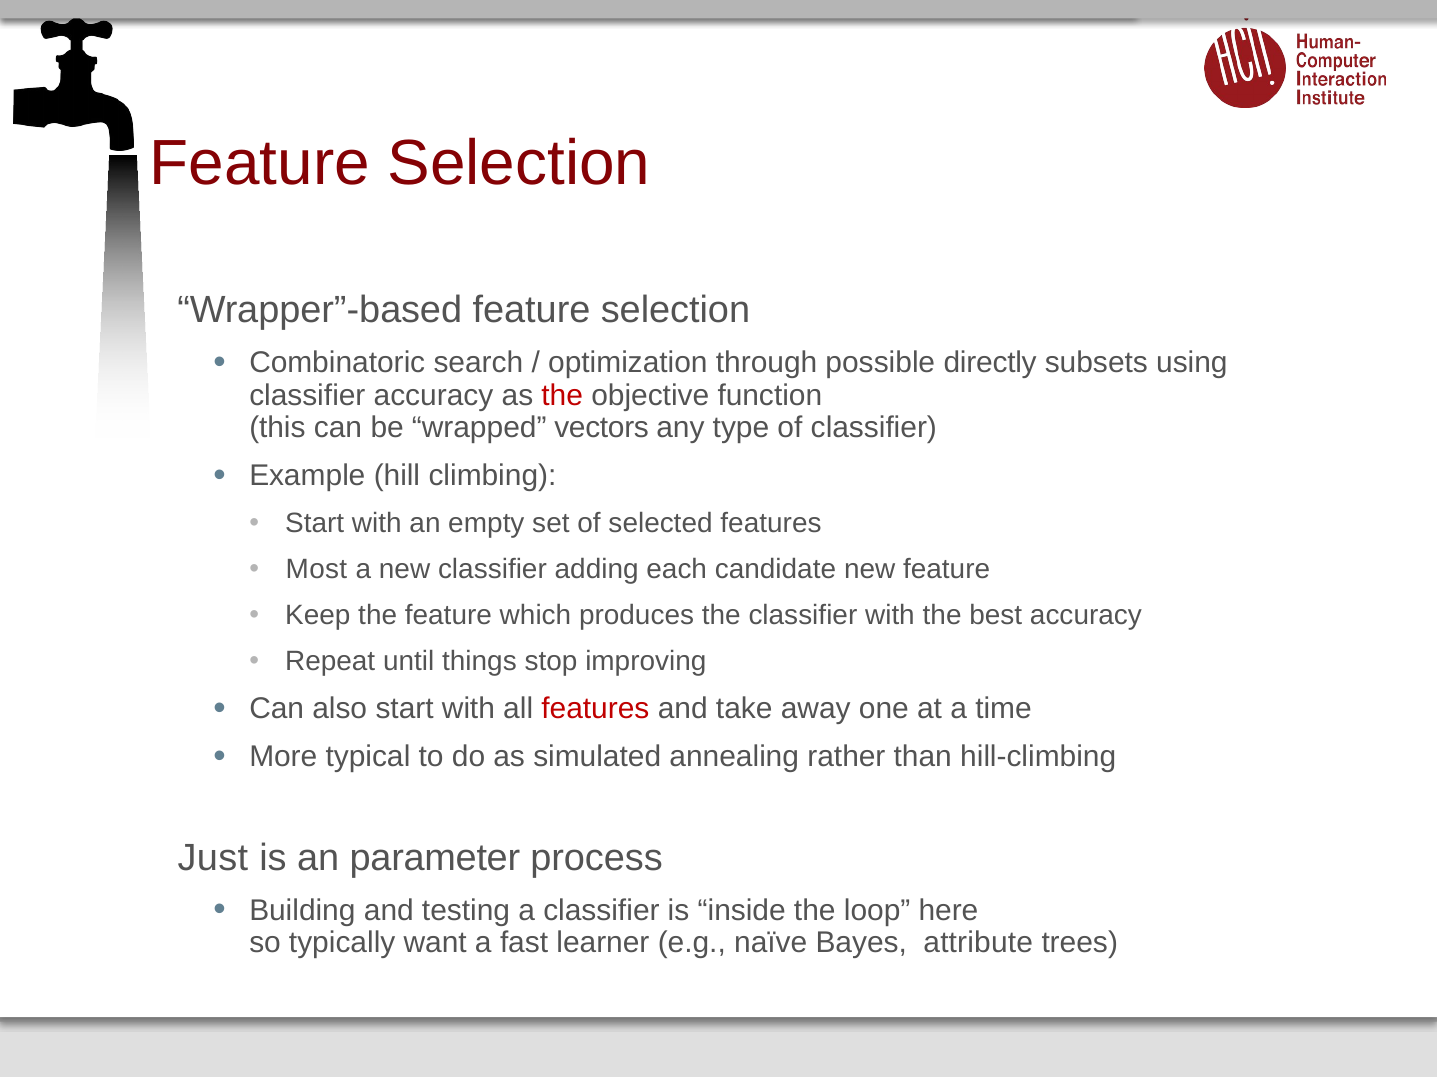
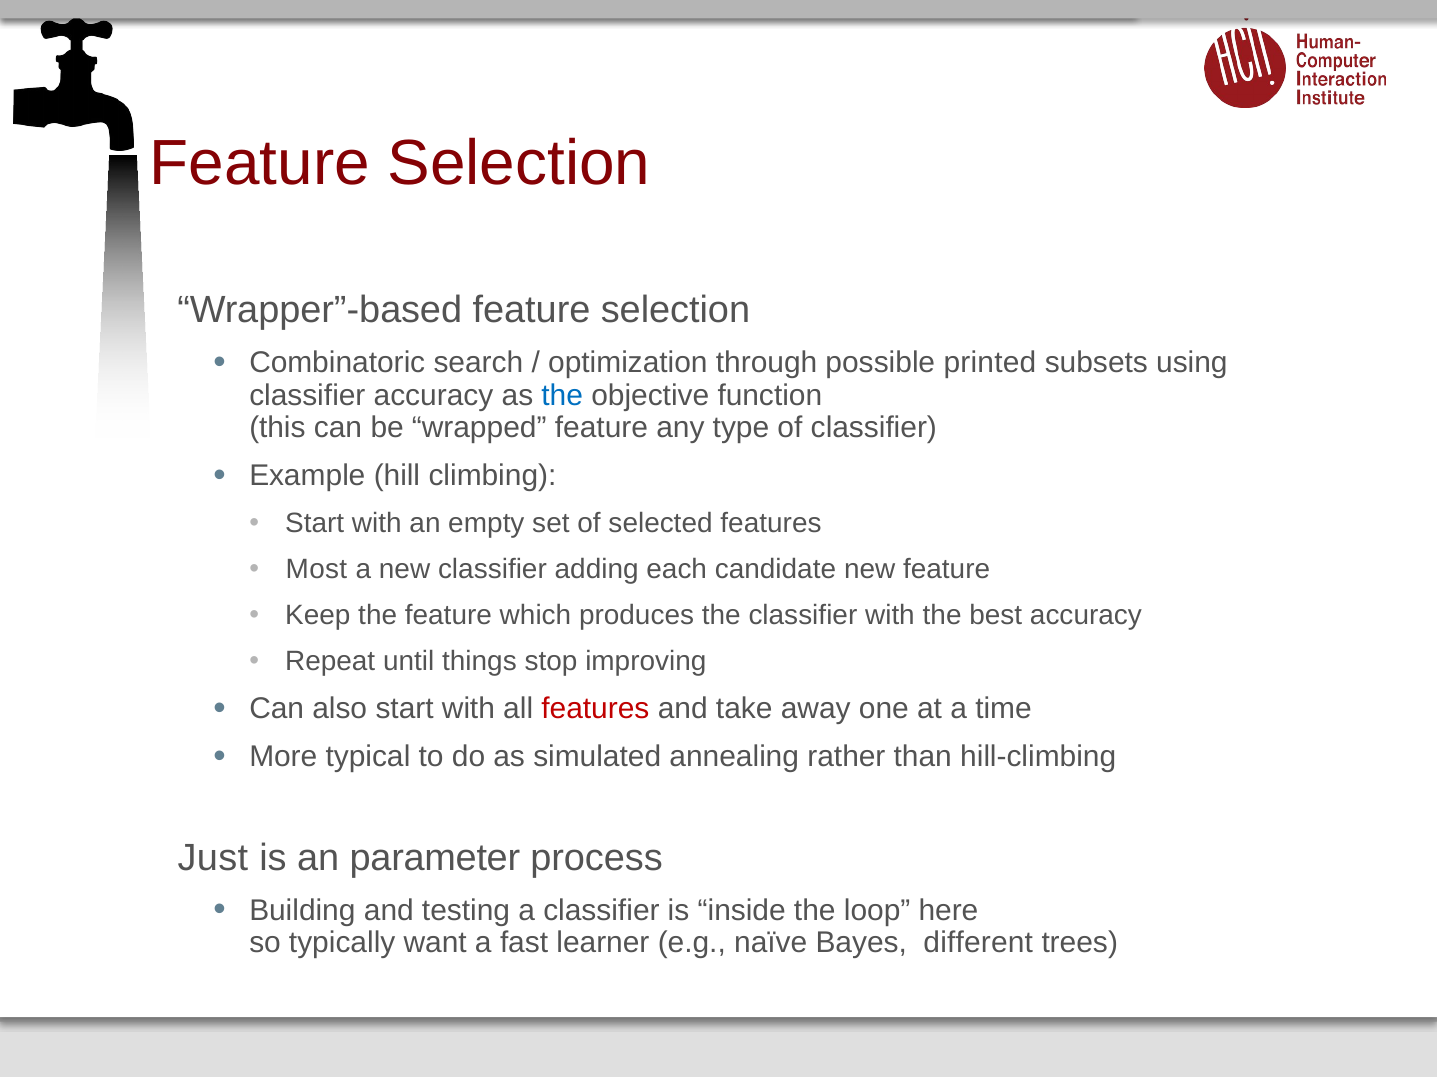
directly: directly -> printed (990, 363)
the colour: red -> blue (562, 396)
wrapped vectors: vectors -> feature (601, 428)
attribute: attribute -> different (978, 943)
